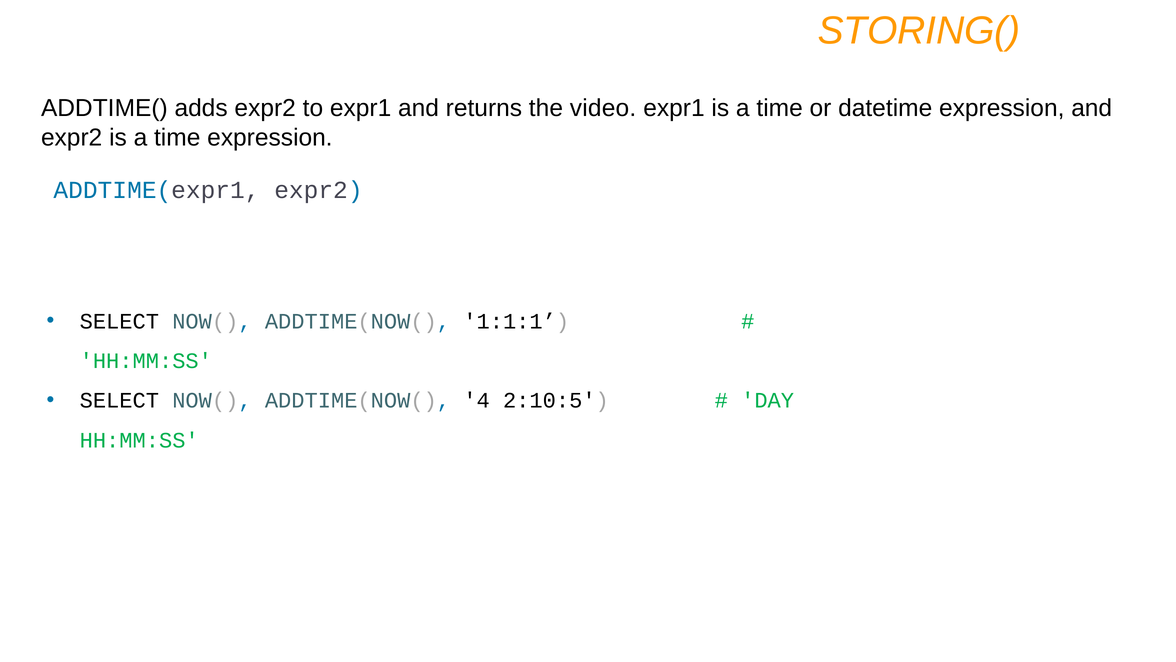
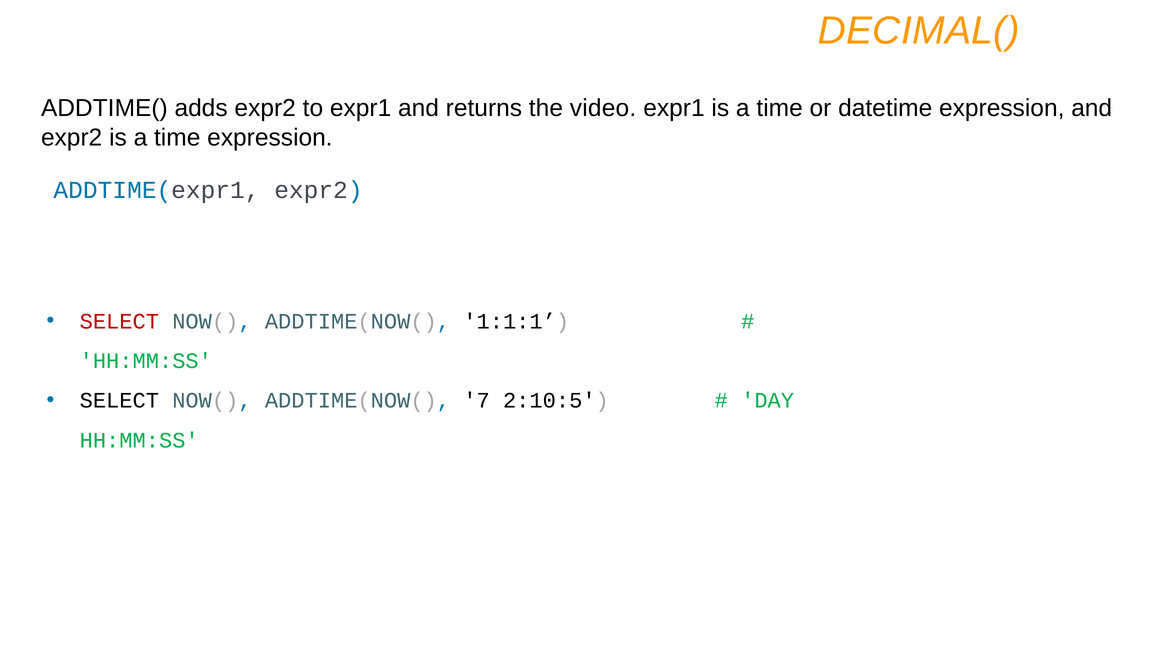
STORING(: STORING( -> DECIMAL( (919, 31)
SELECT colour: black -> red (119, 321)
4: 4 -> 7 (477, 400)
